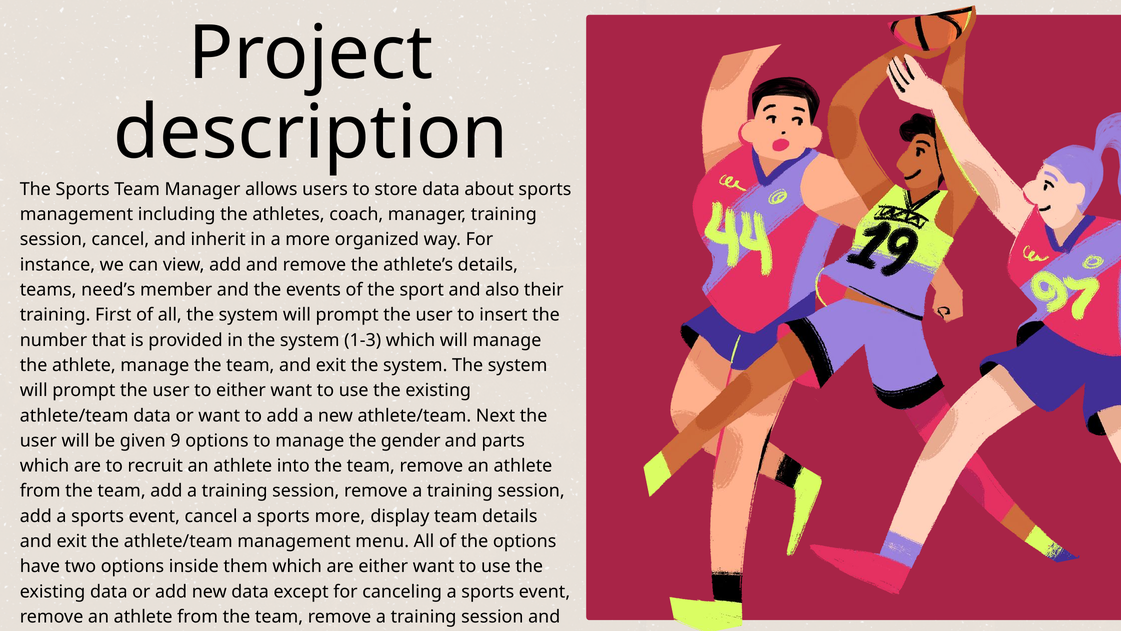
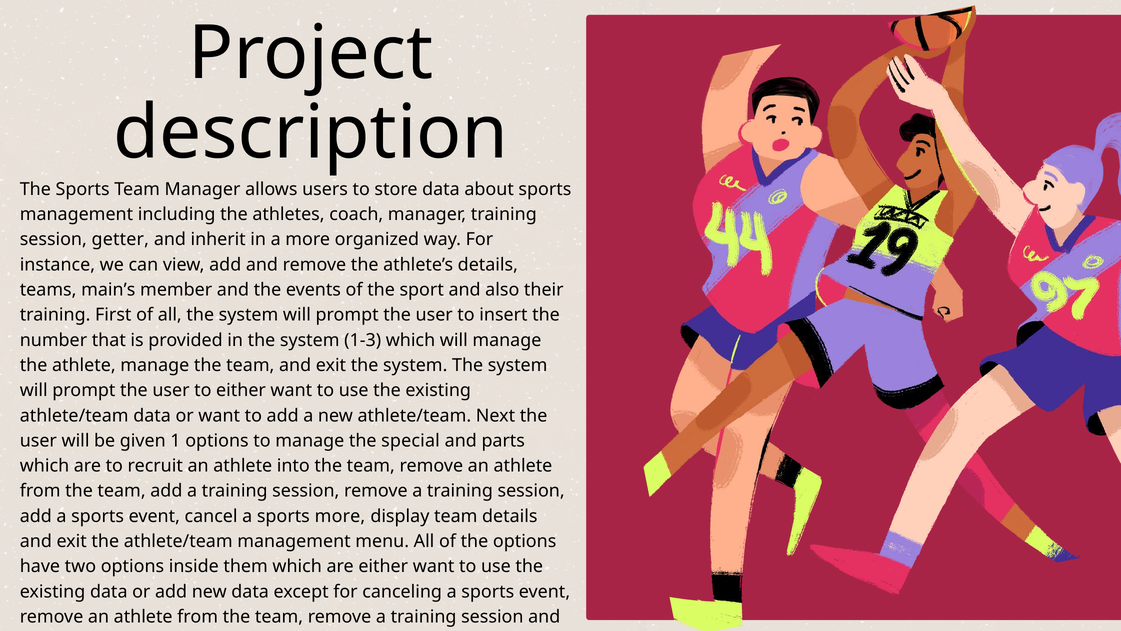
session cancel: cancel -> getter (120, 239)
need’s: need’s -> main’s (108, 290)
9: 9 -> 1 (175, 440)
gender: gender -> special (411, 440)
